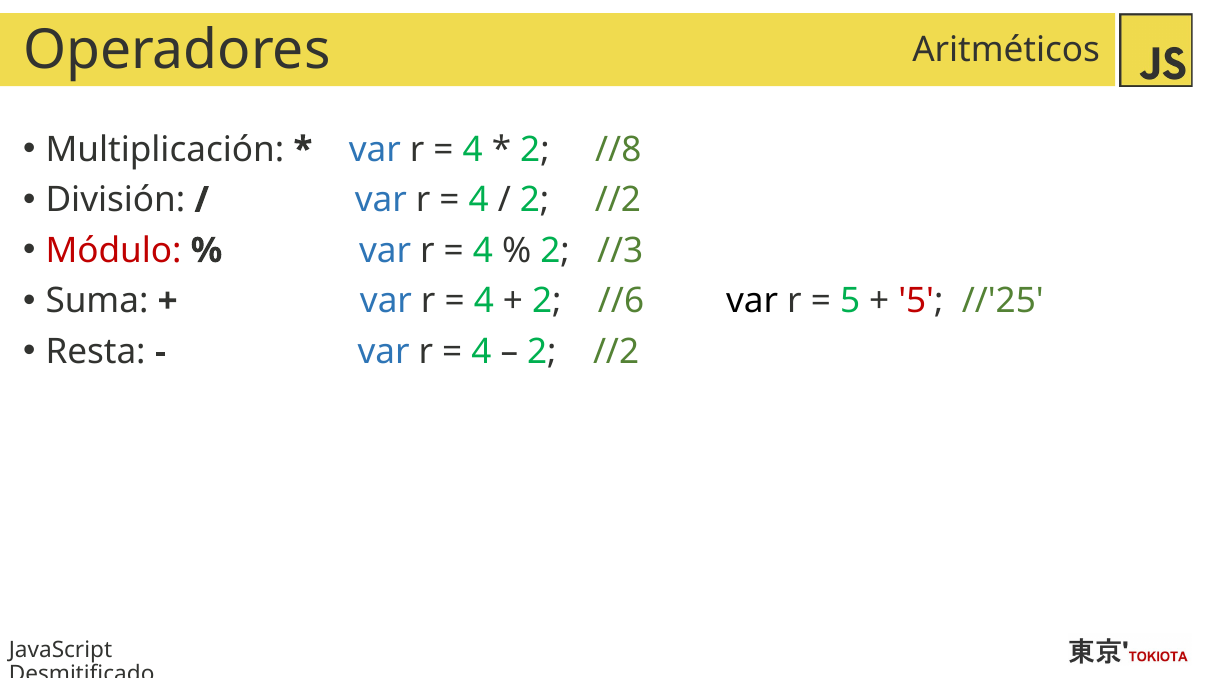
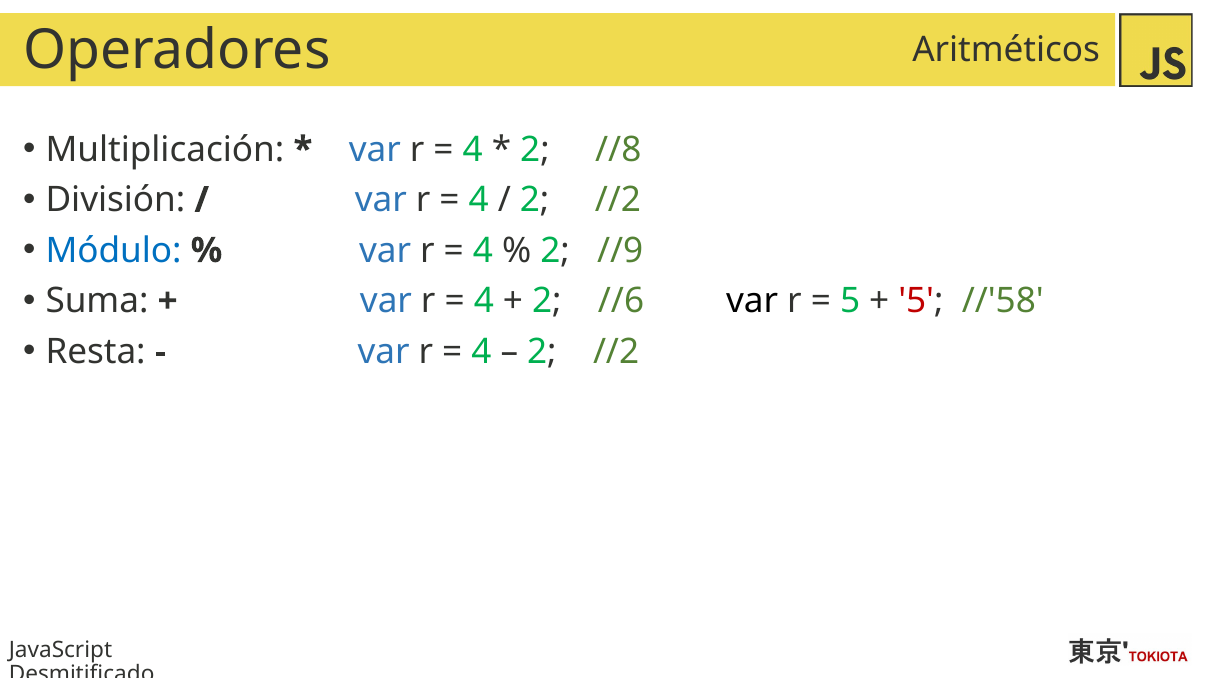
Módulo colour: red -> blue (114, 250)
//3: //3 -> //9 (620, 250)
//'25: //'25 -> //'58 (1003, 301)
